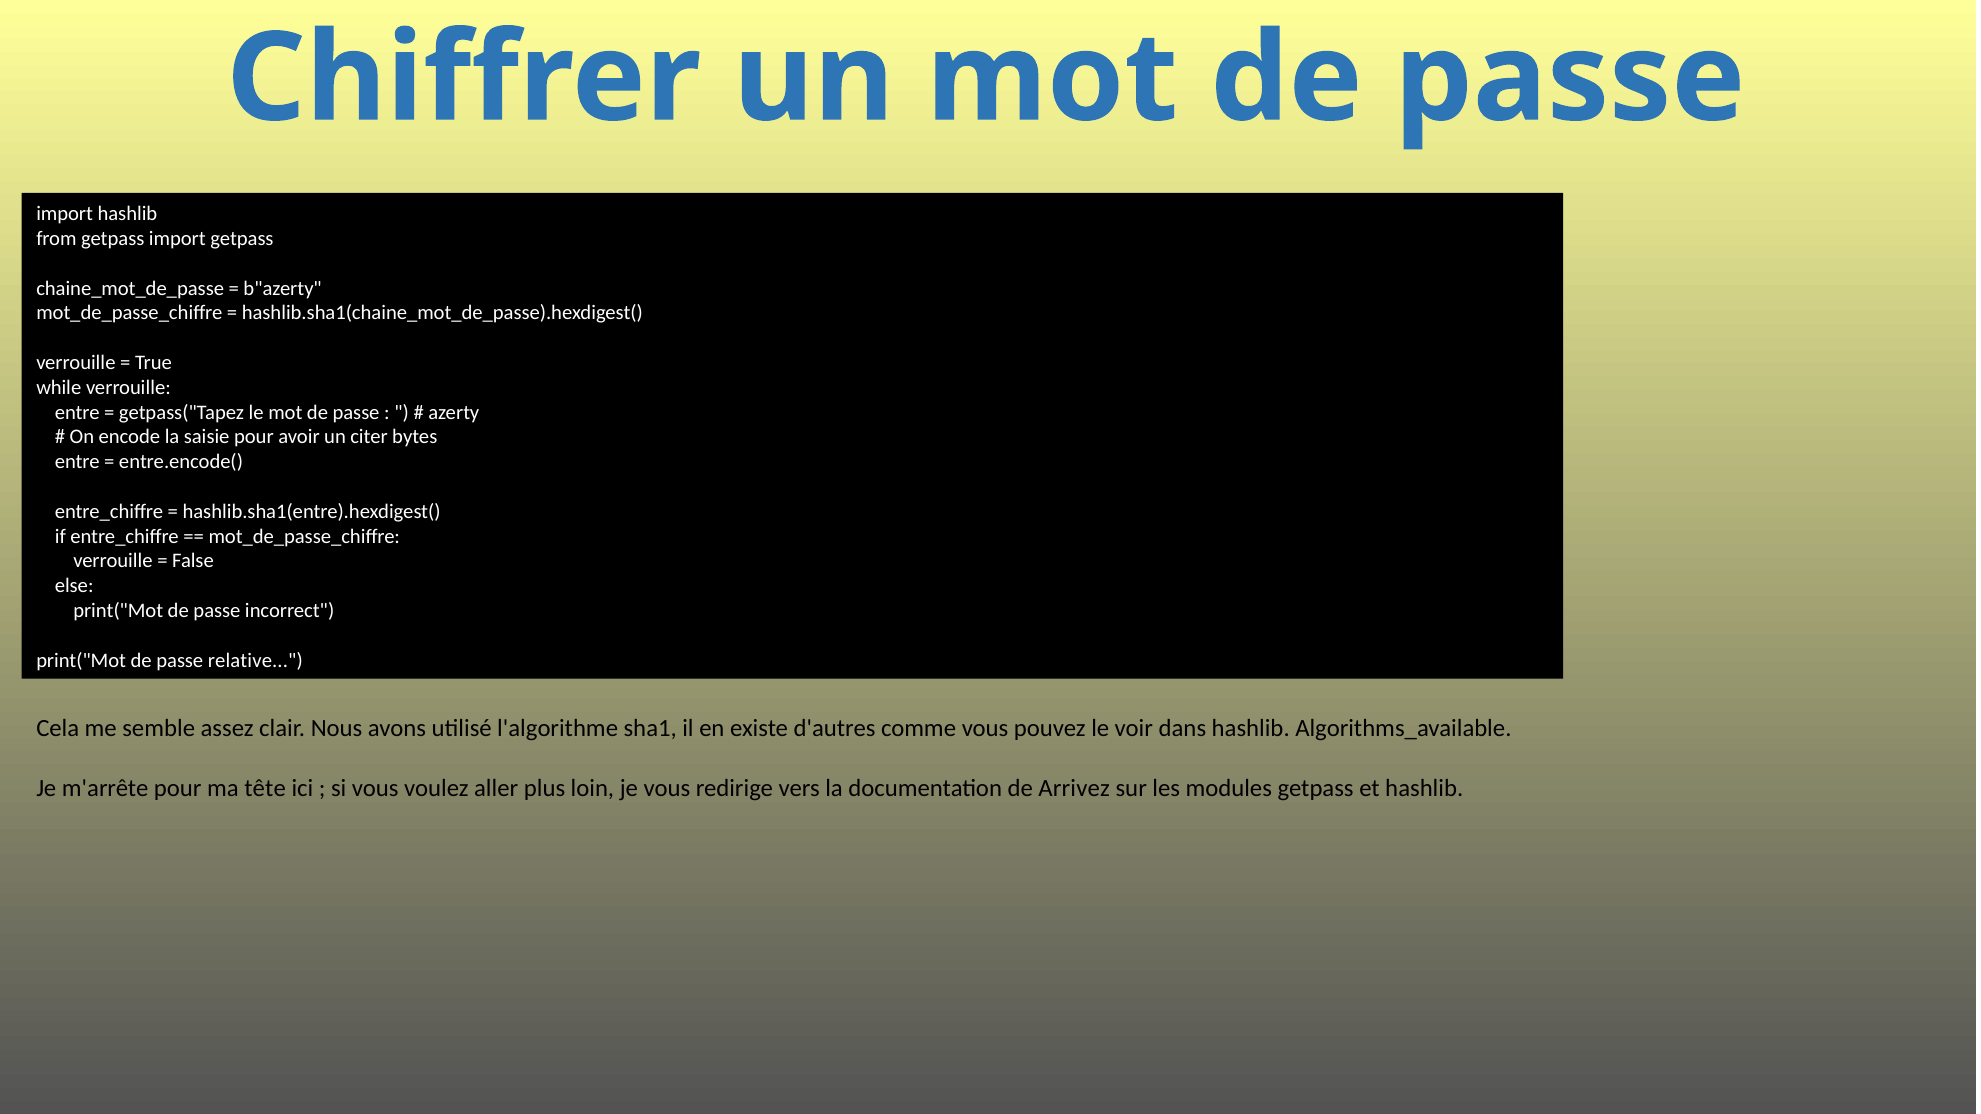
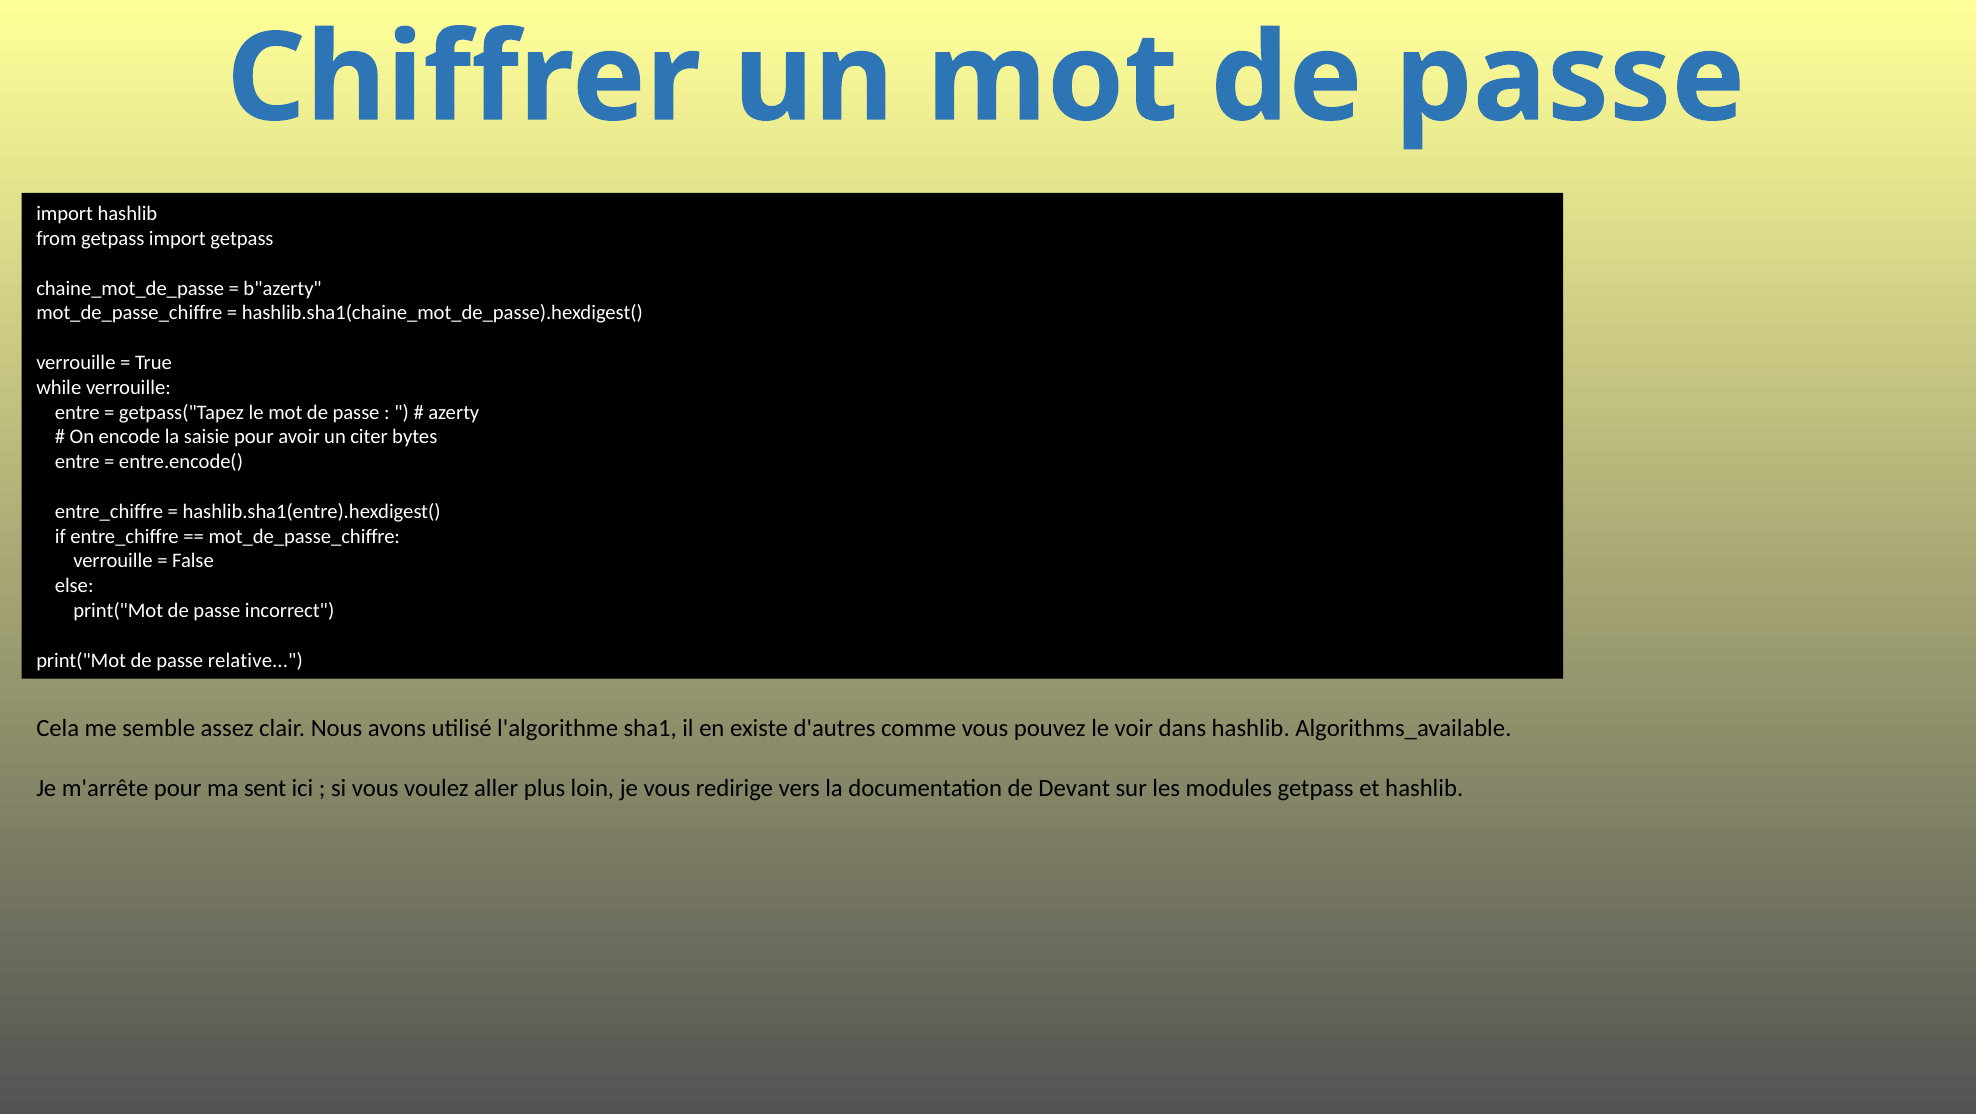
tête: tête -> sent (265, 788)
Arrivez: Arrivez -> Devant (1074, 788)
